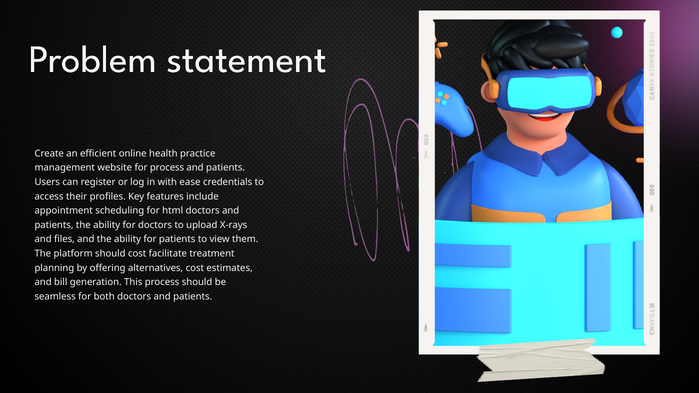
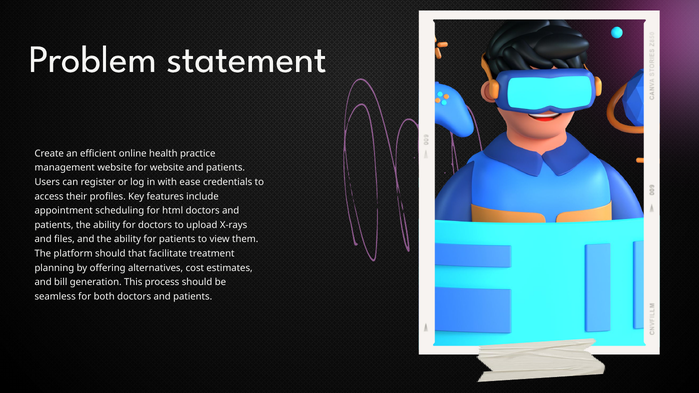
for process: process -> website (167, 168)
should cost: cost -> that (137, 254)
